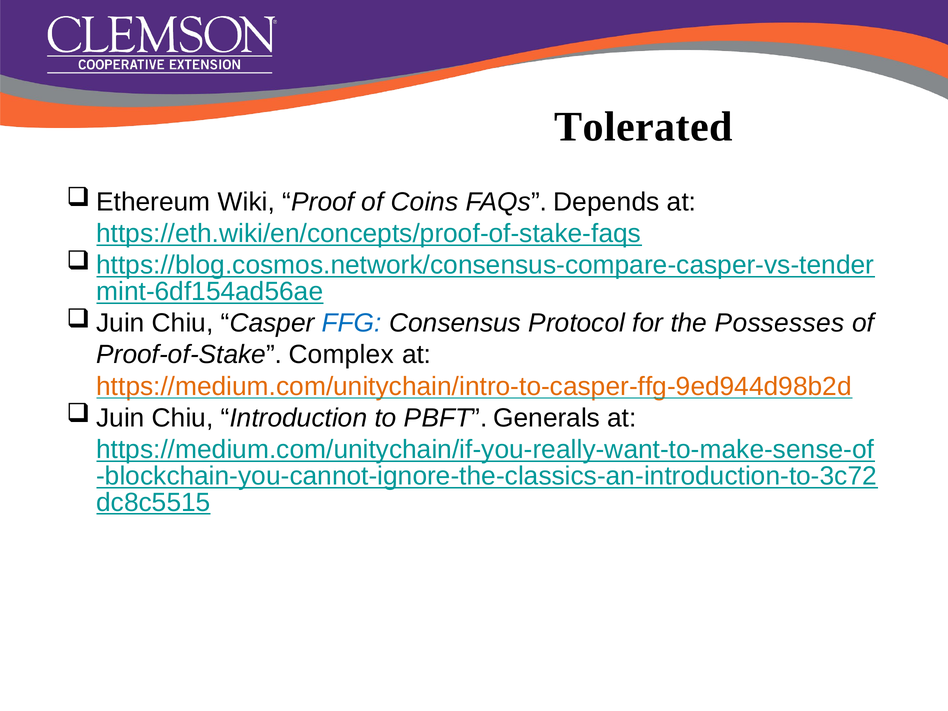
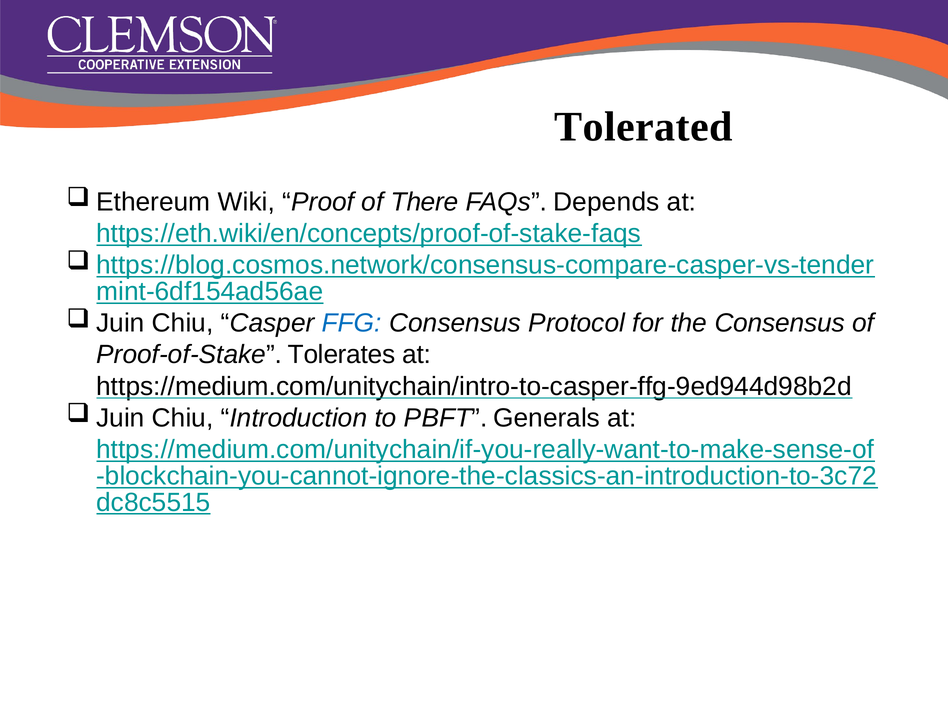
Coins: Coins -> There (425, 202)
the Possesses: Possesses -> Consensus (780, 323)
Complex: Complex -> Tolerates (342, 355)
https://medium.com/unitychain/intro-to-casper-ffg-9ed944d98b2d colour: orange -> black (474, 386)
